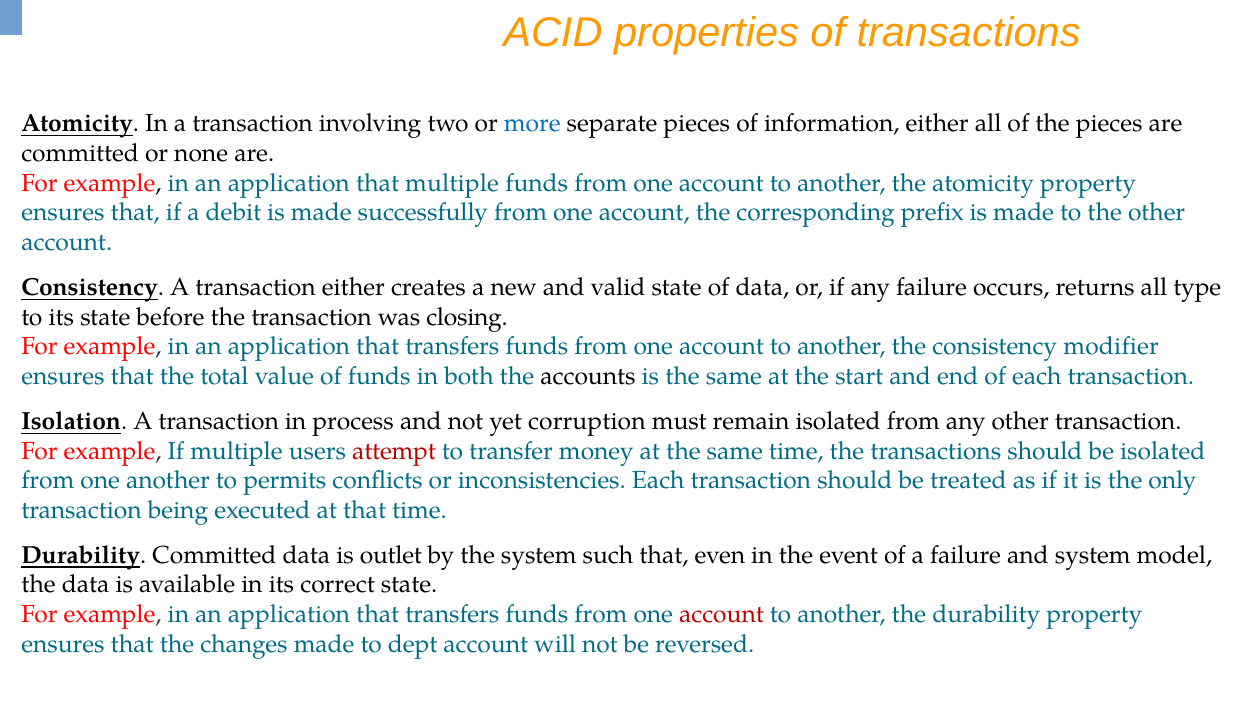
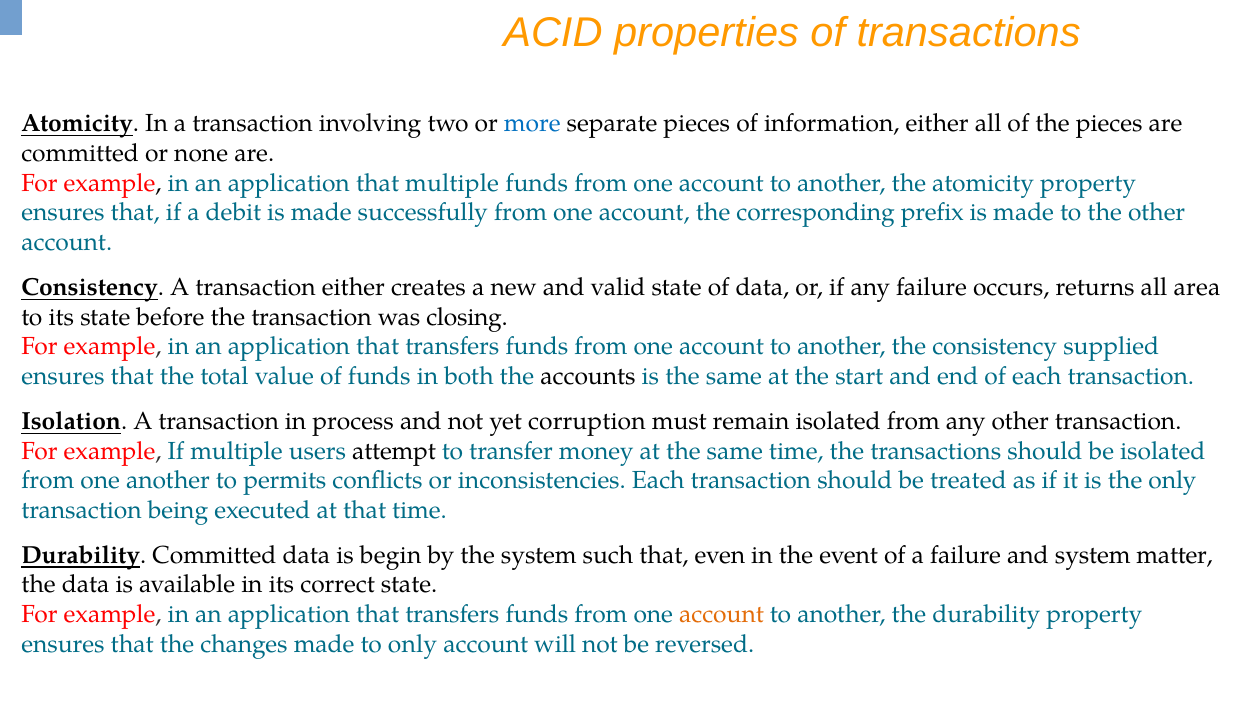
type: type -> area (1197, 287)
modifier: modifier -> supplied (1111, 346)
attempt colour: red -> black (394, 451)
outlet: outlet -> begin (391, 555)
model: model -> matter (1175, 555)
account colour: red -> orange (721, 614)
to dept: dept -> only (413, 644)
